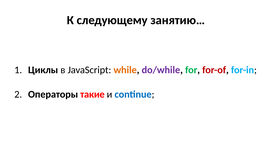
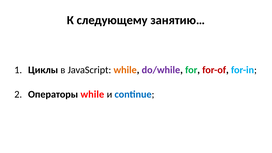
Операторы такие: такие -> while (92, 94)
